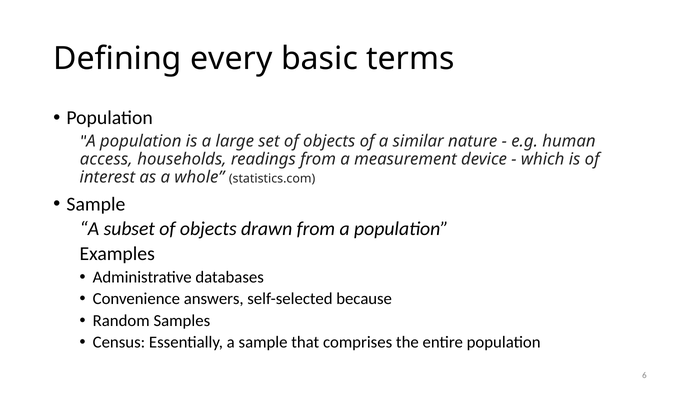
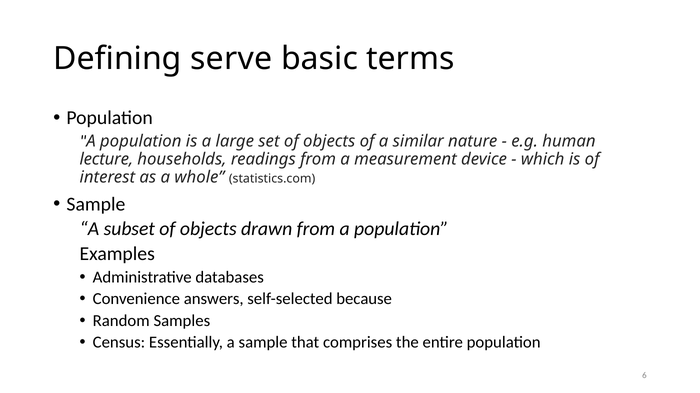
every: every -> serve (231, 59)
access: access -> lecture (106, 159)
